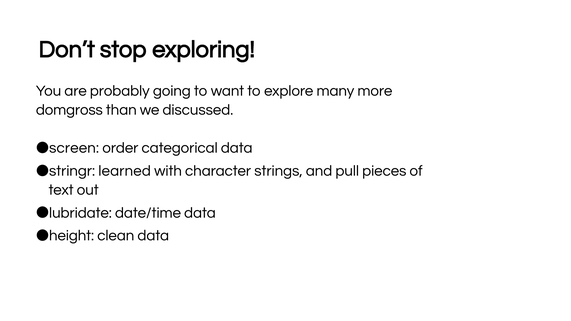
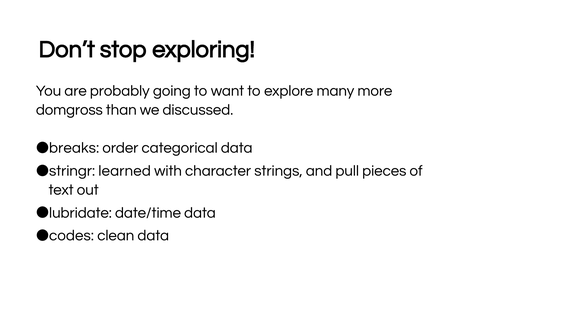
screen: screen -> breaks (74, 148)
height: height -> codes (72, 236)
